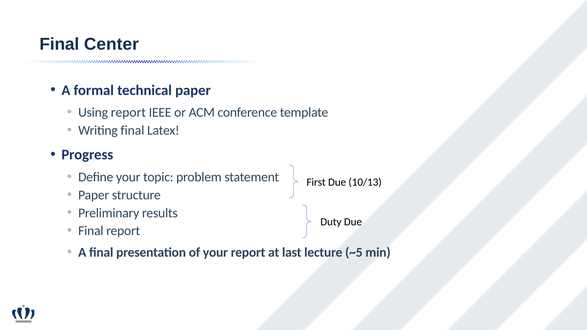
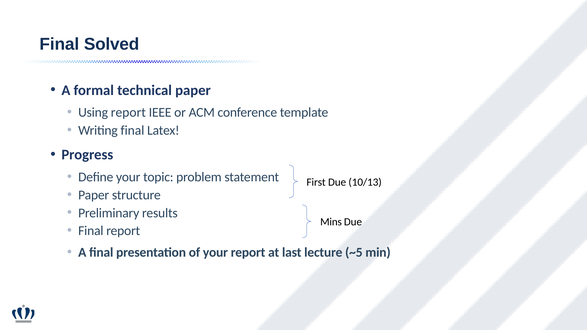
Center: Center -> Solved (112, 44)
Duty: Duty -> Mins (331, 222)
